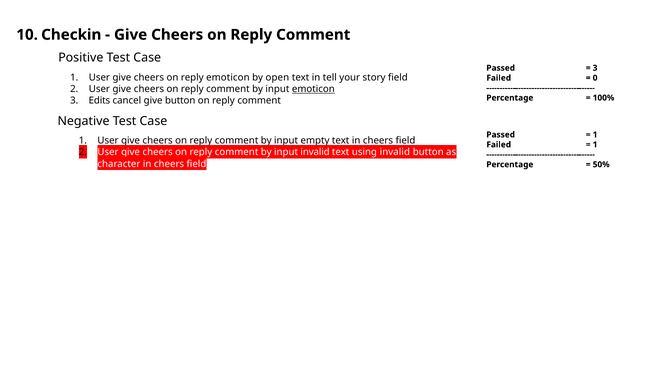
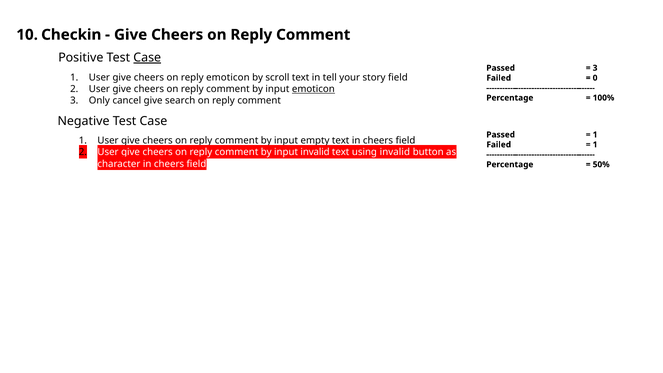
Case underline: none -> present (147, 58)
open: open -> scroll (277, 77)
Edits: Edits -> Only (99, 101)
give button: button -> search (180, 101)
